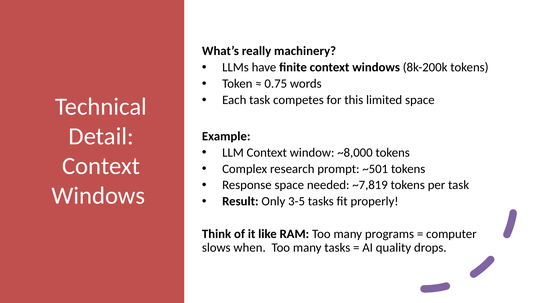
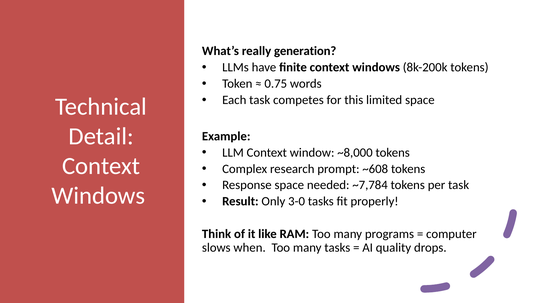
machinery: machinery -> generation (305, 51)
~501: ~501 -> ~608 (375, 169)
~7,819: ~7,819 -> ~7,784 (370, 185)
3-5: 3-5 -> 3-0 (297, 202)
